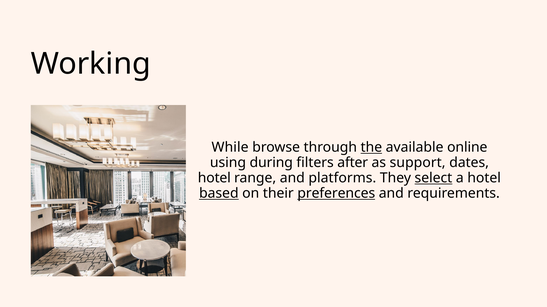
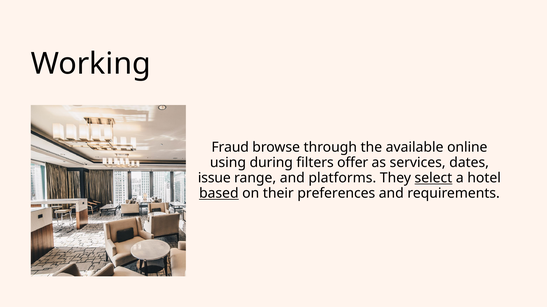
While: While -> Fraud (230, 148)
the underline: present -> none (371, 148)
after: after -> offer (353, 163)
support: support -> services (418, 163)
hotel: hotel -> issue (214, 178)
preferences underline: present -> none (336, 194)
